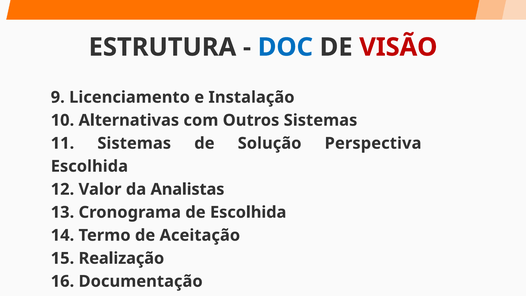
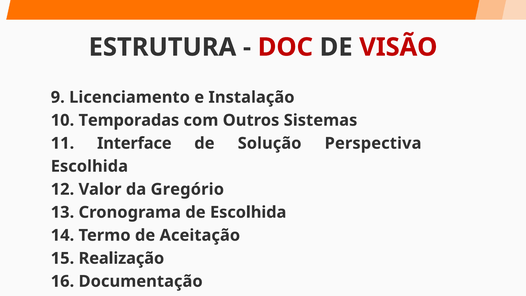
DOC colour: blue -> red (285, 47)
Alternativas: Alternativas -> Temporadas (129, 120)
11 Sistemas: Sistemas -> Interface (134, 143)
Analistas: Analistas -> Gregório (187, 189)
